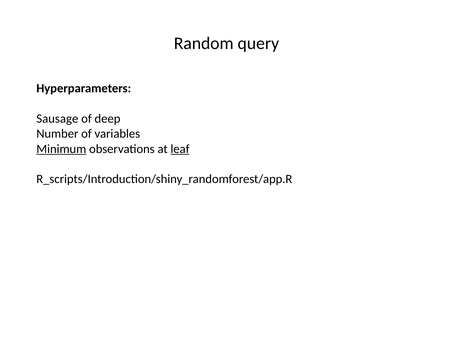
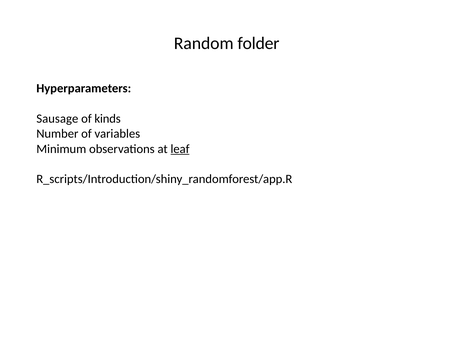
query: query -> folder (258, 43)
deep: deep -> kinds (108, 119)
Minimum underline: present -> none (61, 149)
